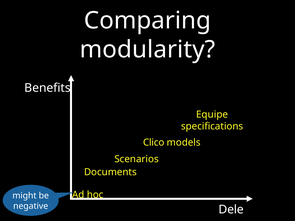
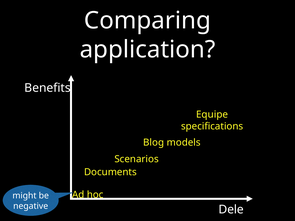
modularity: modularity -> application (147, 50)
Clico: Clico -> Blog (154, 143)
